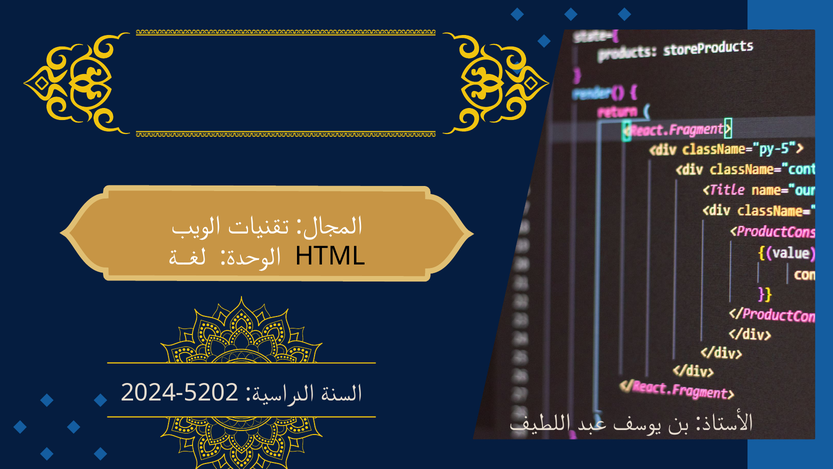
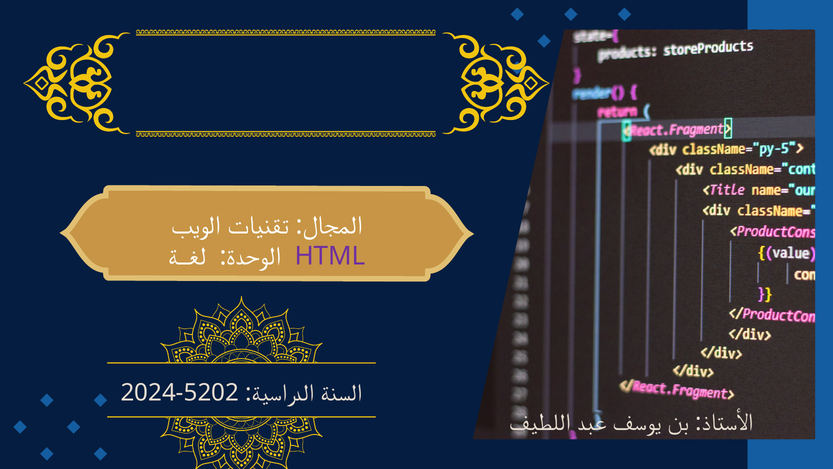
HTML colour: black -> purple (330, 256)
